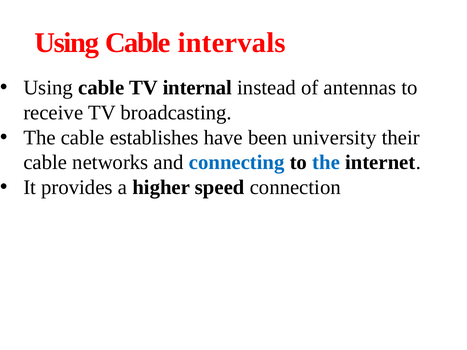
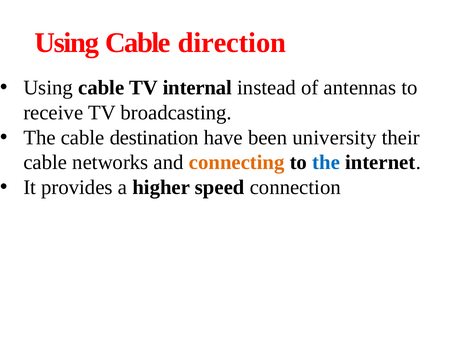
intervals: intervals -> direction (232, 43)
establishes: establishes -> destination (154, 138)
connecting colour: blue -> orange (237, 163)
